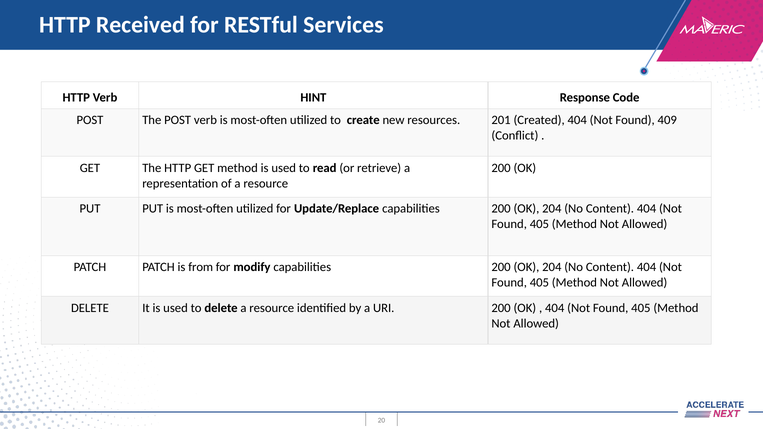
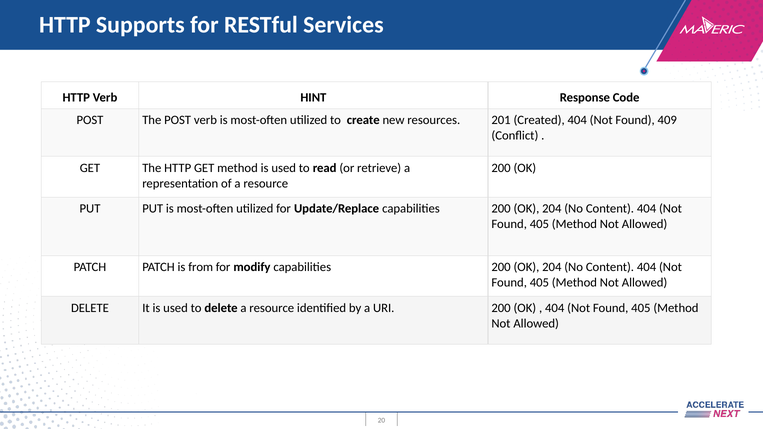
Received: Received -> Supports (140, 25)
